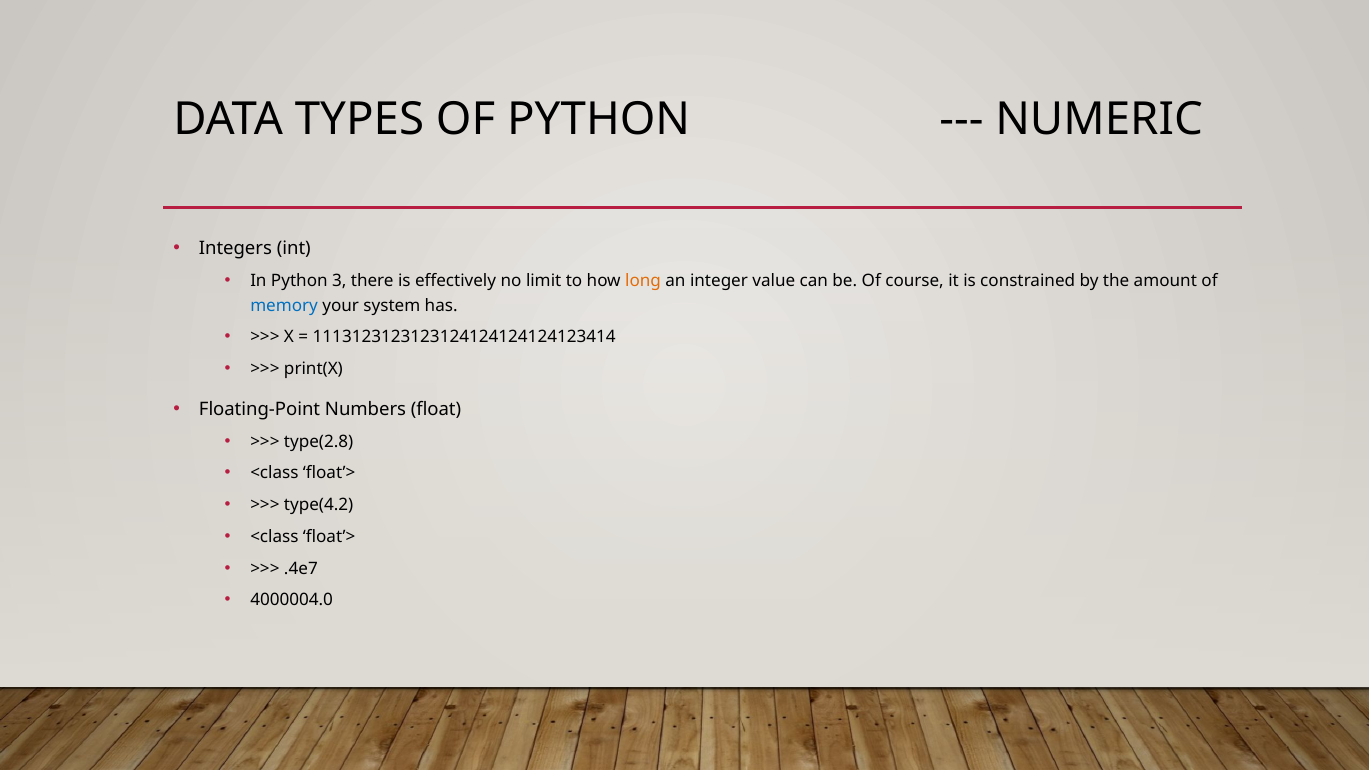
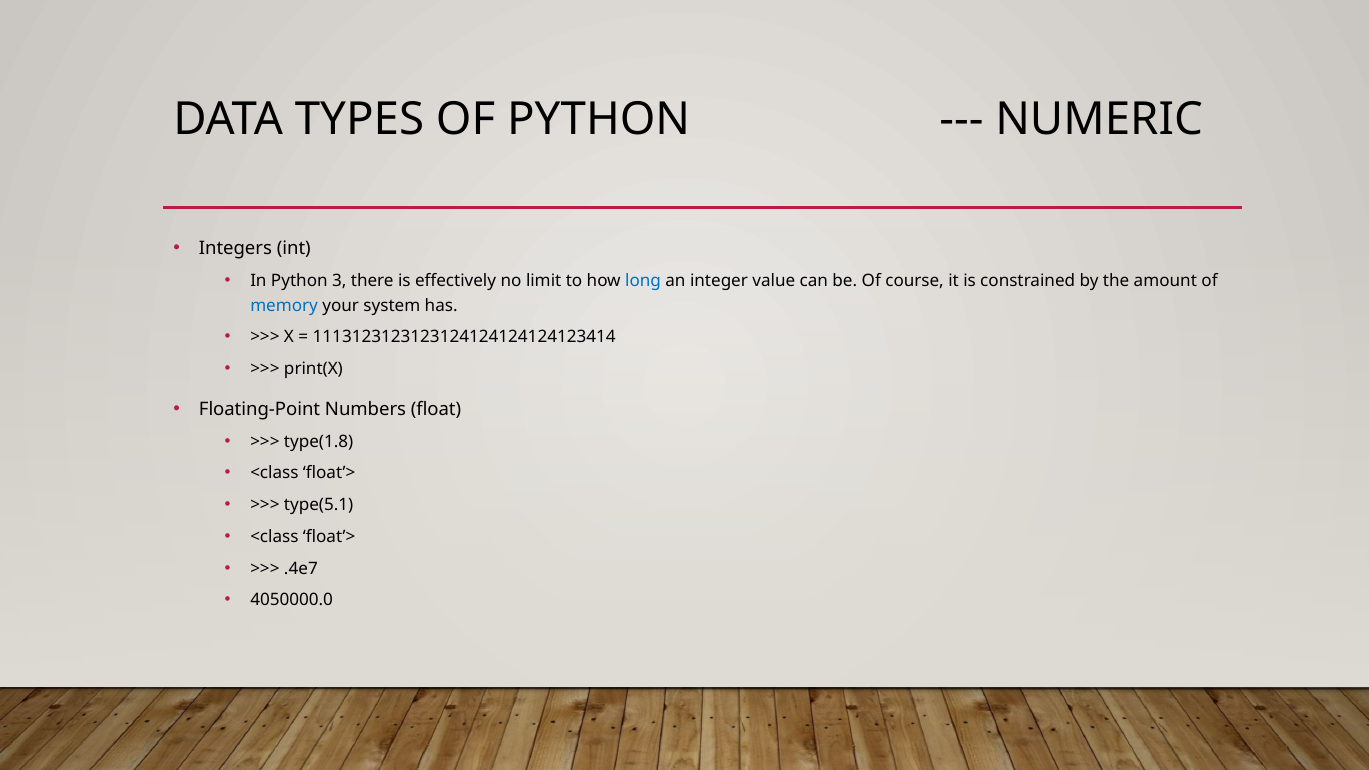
long colour: orange -> blue (643, 281)
type(2.8: type(2.8 -> type(1.8 (319, 442)
type(4.2: type(4.2 -> type(5.1 (319, 505)
4000004.0: 4000004.0 -> 4050000.0 (292, 600)
